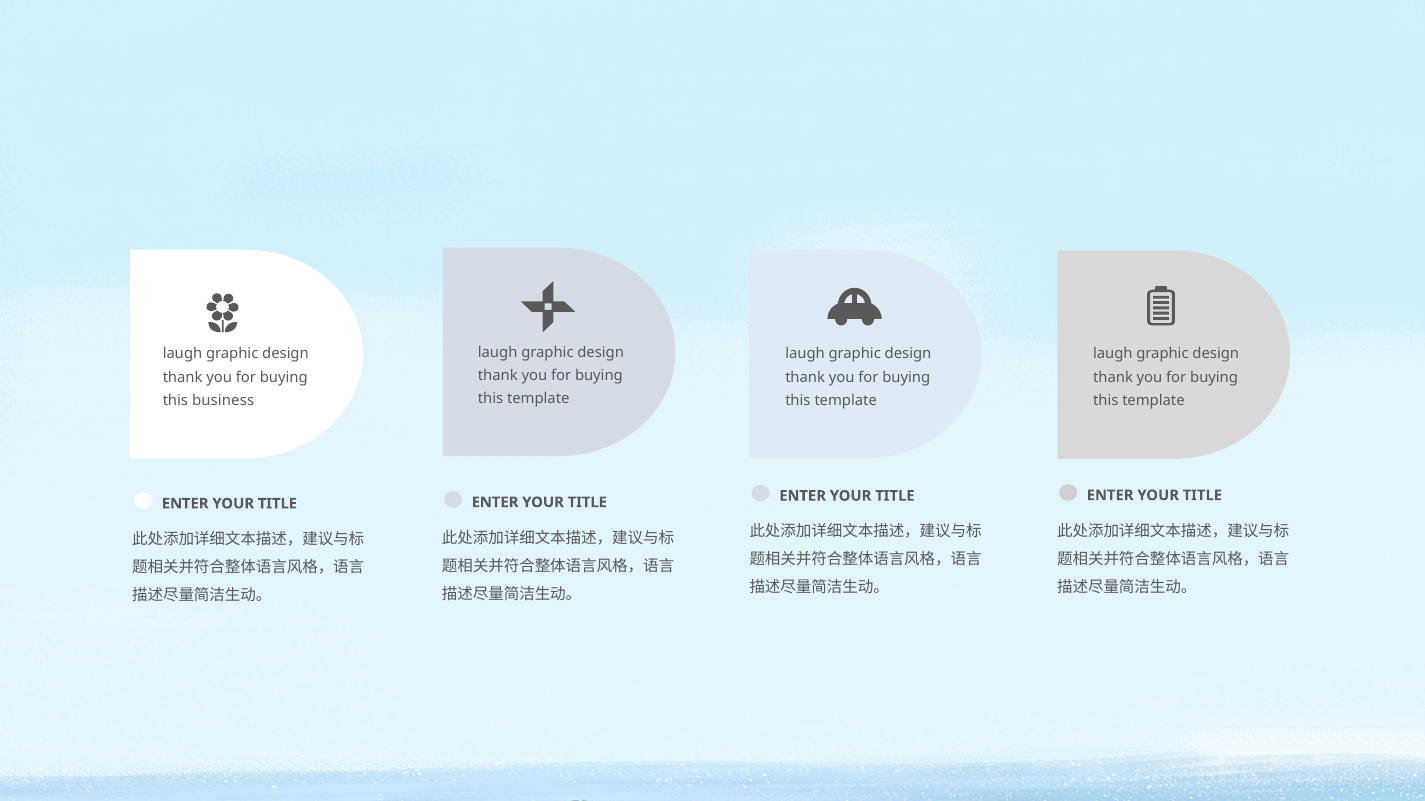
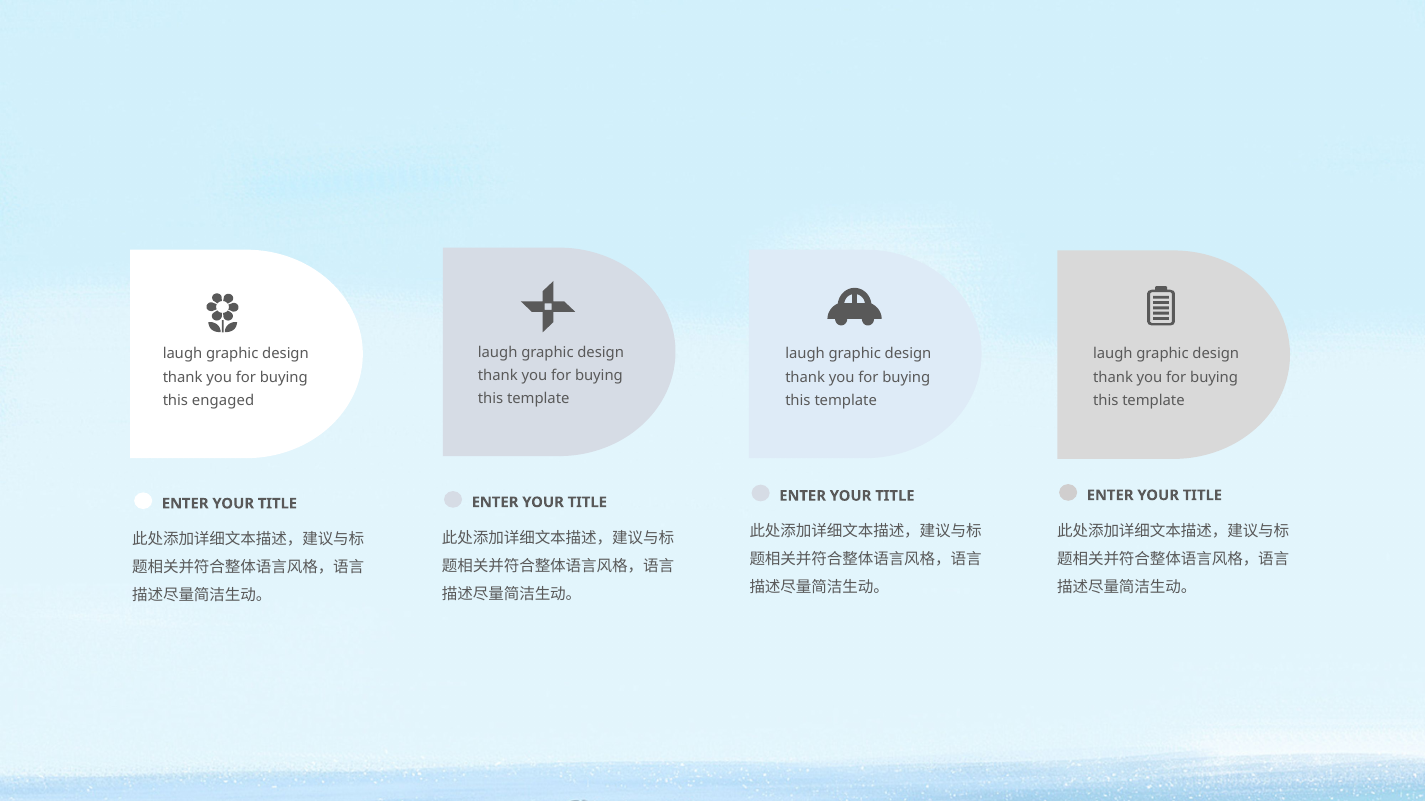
business: business -> engaged (223, 401)
